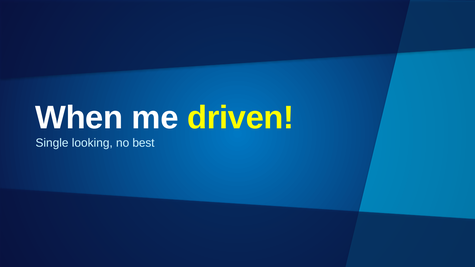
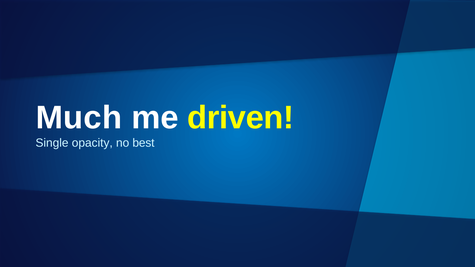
When: When -> Much (79, 118)
looking: looking -> opacity (92, 143)
